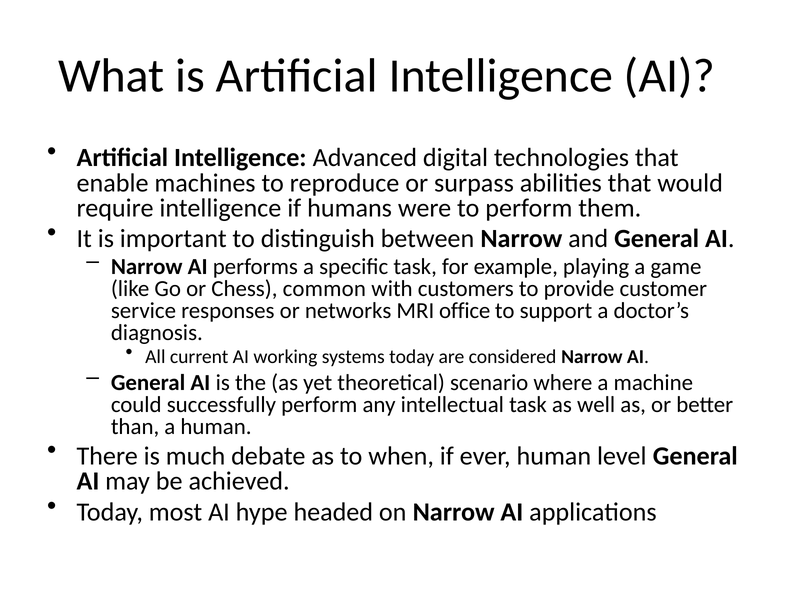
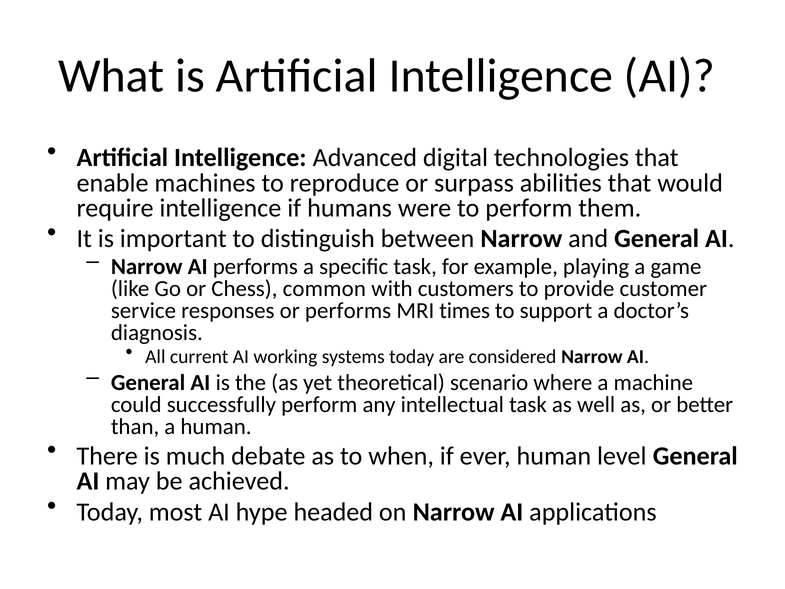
or networks: networks -> performs (348, 311)
office: office -> times (465, 311)
